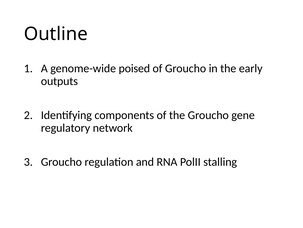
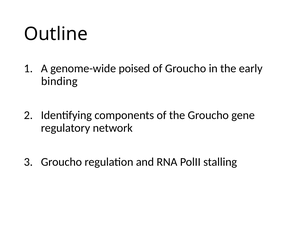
outputs: outputs -> binding (59, 81)
